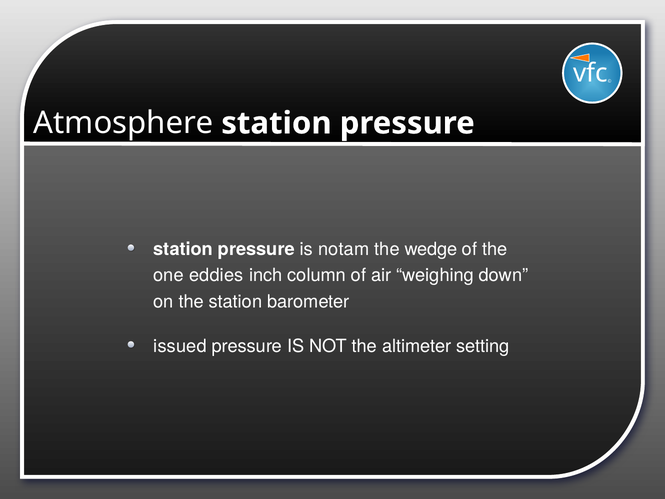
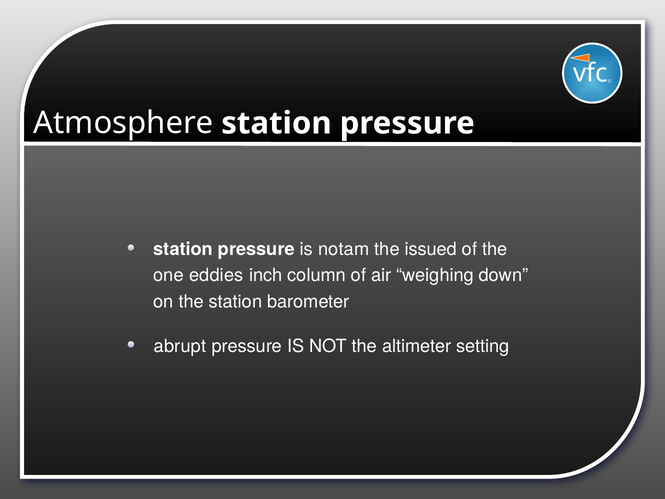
wedge: wedge -> issued (431, 249)
issued: issued -> abrupt (180, 346)
